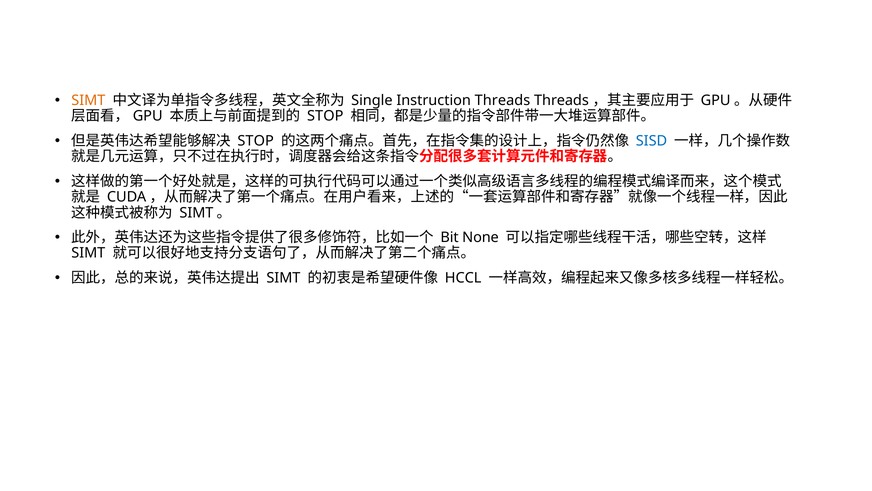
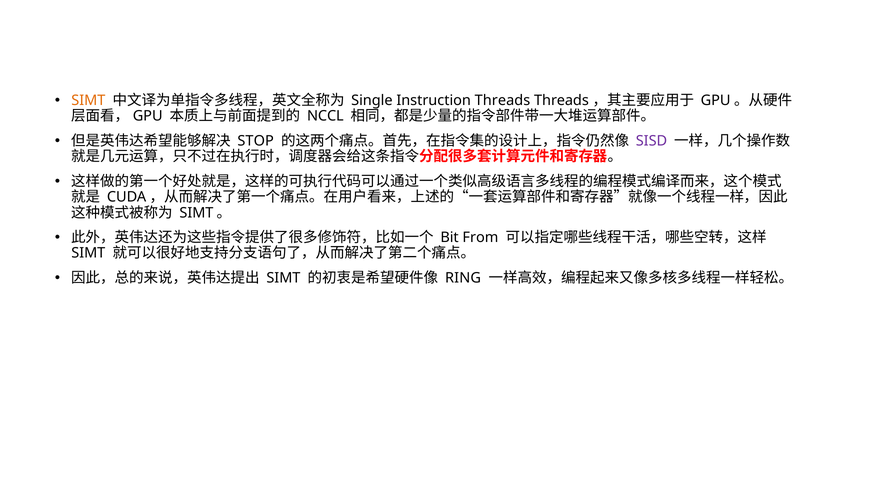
STOP: STOP -> NCCL (325, 116)
SISD colour: blue -> purple (651, 141)
None: None -> From (480, 237)
HCCL: HCCL -> RING (463, 278)
